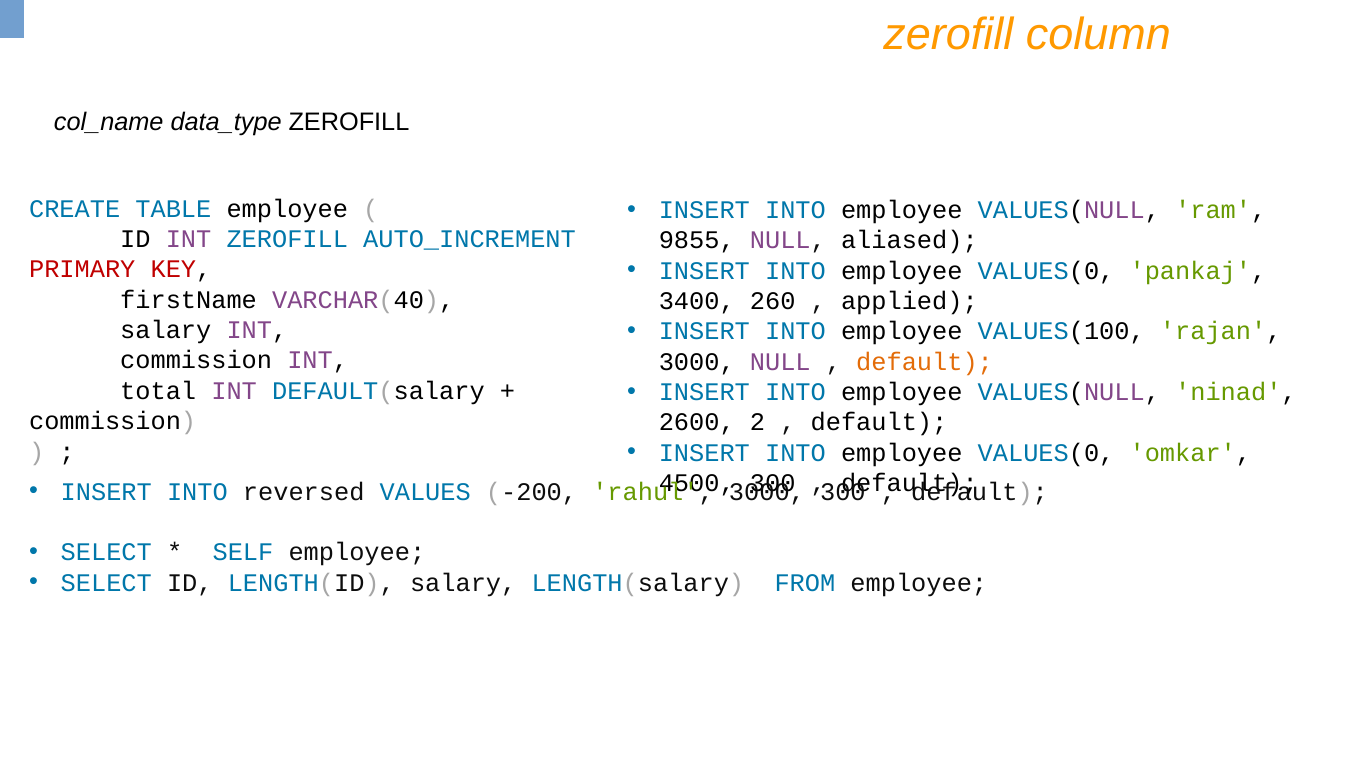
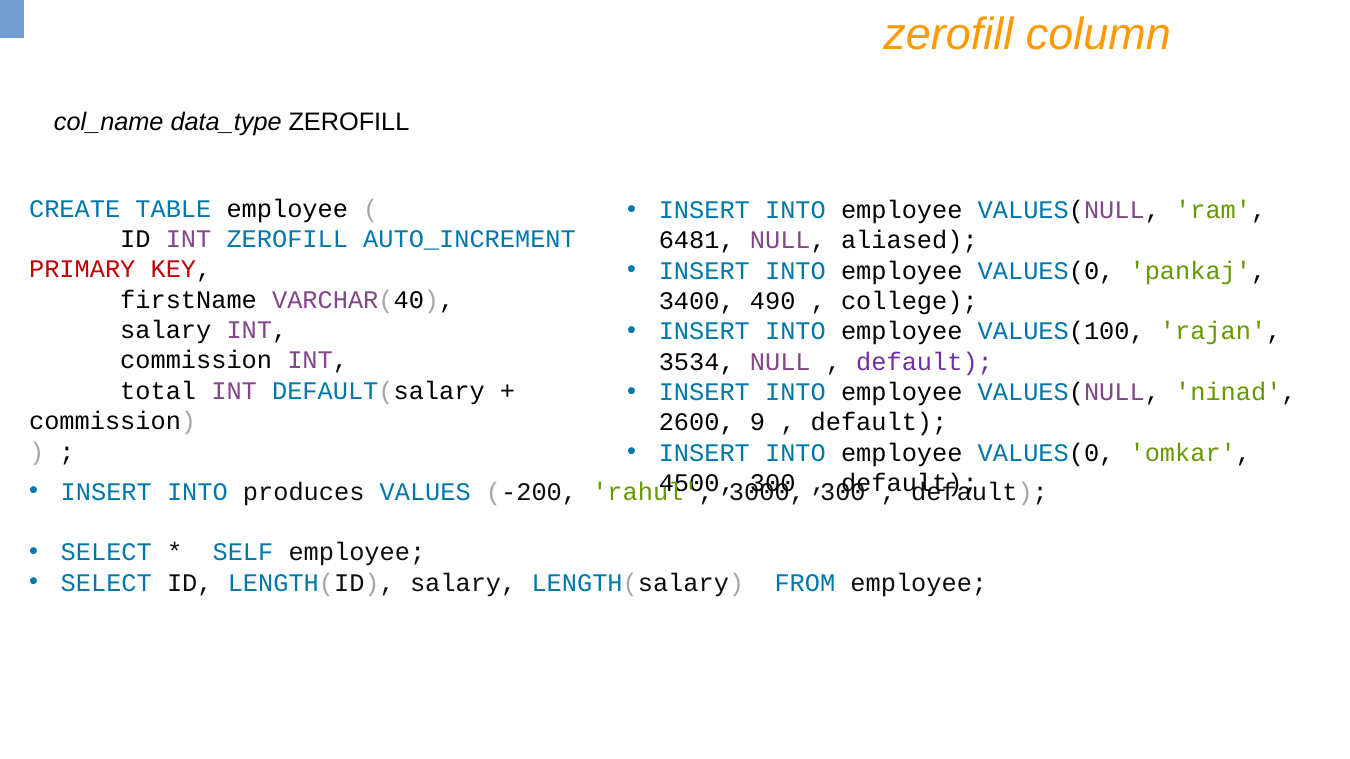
9855: 9855 -> 6481 (697, 241)
260: 260 -> 490 (773, 301)
applied: applied -> college (909, 301)
3000: 3000 -> 3534 (697, 362)
default colour: orange -> purple (925, 362)
2: 2 -> 9 (757, 423)
reversed: reversed -> produces (304, 492)
